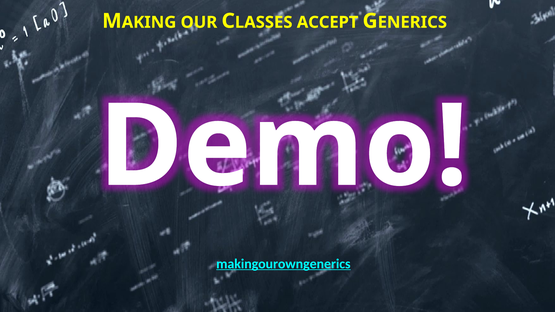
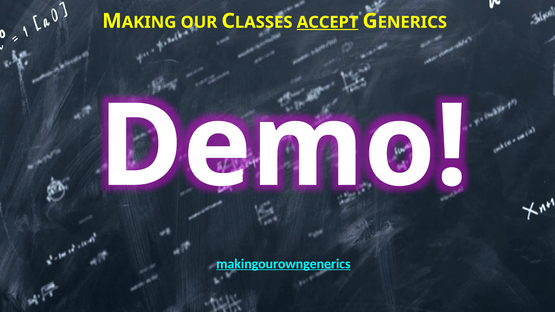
ACCEPT underline: none -> present (328, 22)
